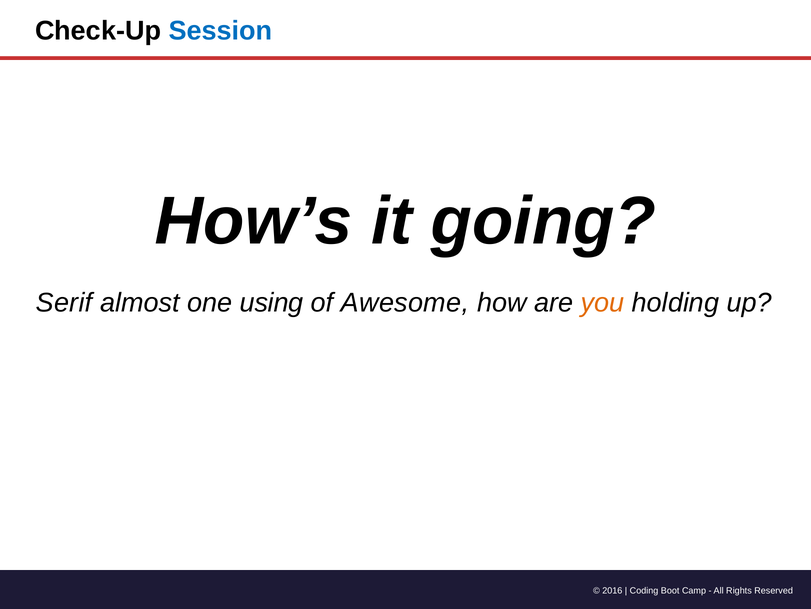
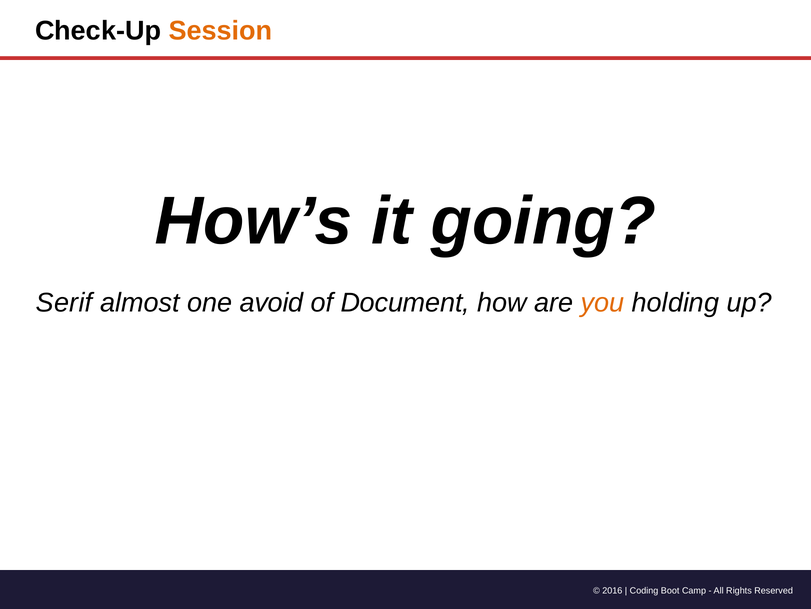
Session colour: blue -> orange (220, 31)
using: using -> avoid (272, 303)
Awesome: Awesome -> Document (405, 303)
